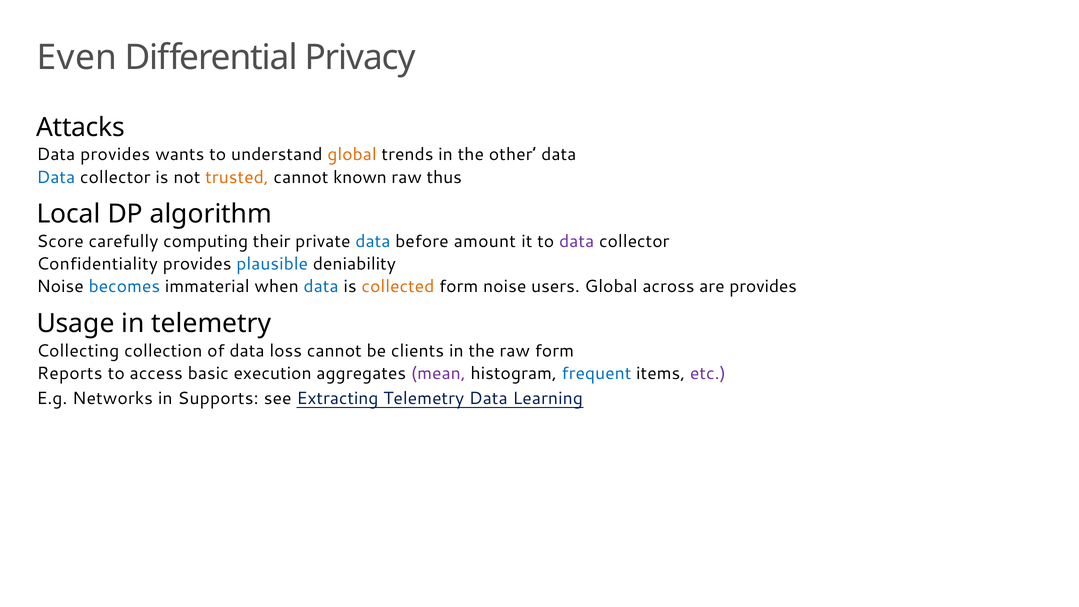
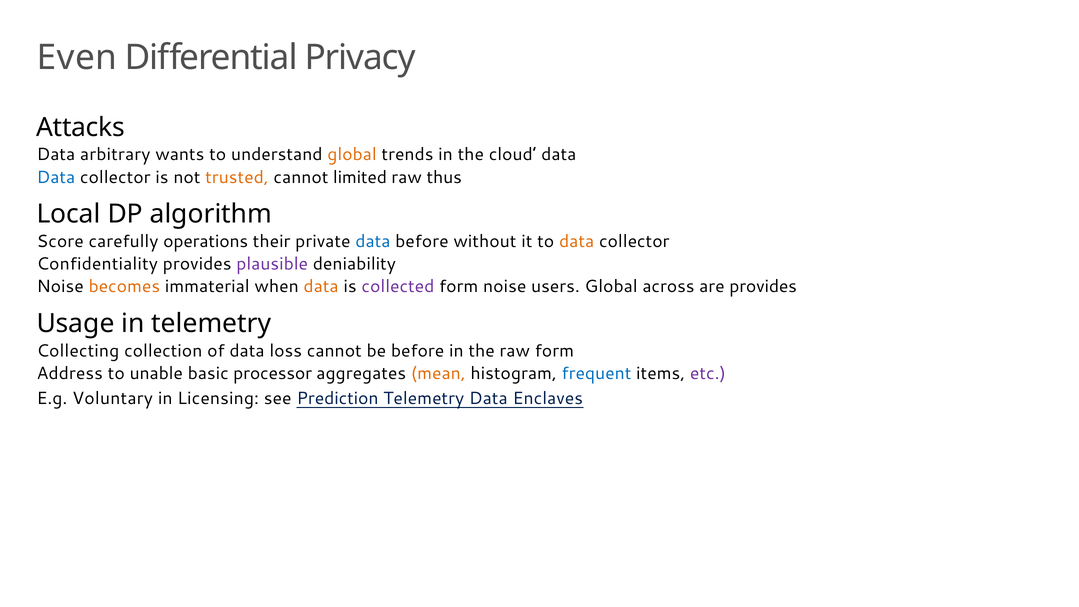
Data provides: provides -> arbitrary (115, 155)
other: other -> cloud (513, 155)
known: known -> limited (360, 177)
computing: computing -> operations (206, 241)
amount: amount -> without (485, 241)
data colour: purple -> orange (577, 241)
plausible colour: blue -> purple (272, 264)
becomes colour: blue -> orange (124, 287)
data colour: blue -> orange (321, 287)
collected colour: orange -> purple (398, 287)
be clients: clients -> before (418, 351)
Reports: Reports -> Address (70, 373)
access: access -> unable (156, 373)
execution: execution -> processor (273, 373)
mean colour: purple -> orange (438, 373)
Networks: Networks -> Voluntary (113, 398)
Supports: Supports -> Licensing (218, 398)
Extracting: Extracting -> Prediction (338, 398)
Learning: Learning -> Enclaves (548, 398)
